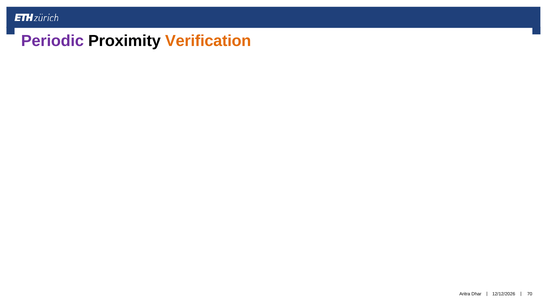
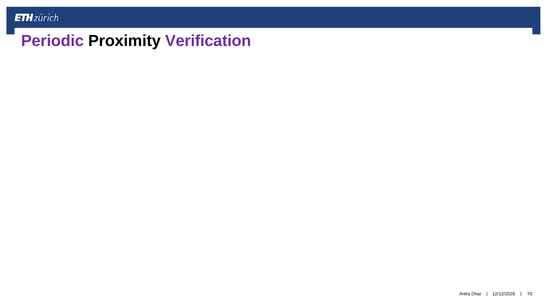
Verification colour: orange -> purple (208, 41)
